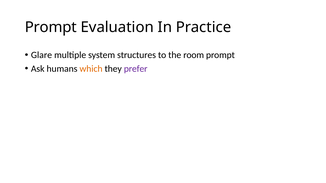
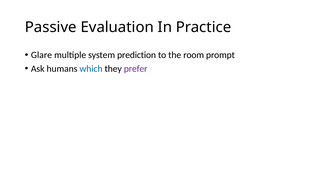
Prompt: Prompt -> Passive (51, 27)
structures: structures -> prediction (137, 55)
which colour: orange -> blue (91, 69)
